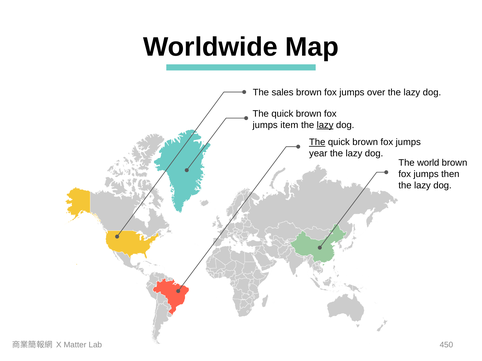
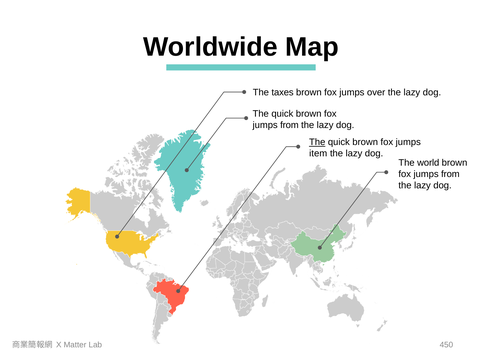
sales: sales -> taxes (283, 93)
item: item -> from (289, 125)
lazy underline: present -> none (325, 125)
year: year -> item (318, 154)
then: then -> from (450, 174)
